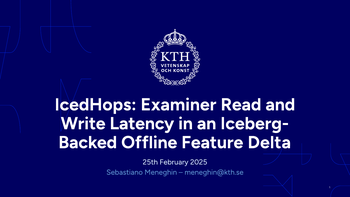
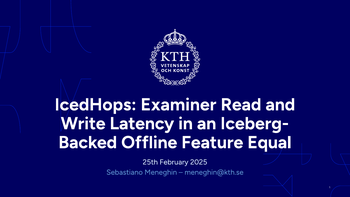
Delta: Delta -> Equal (269, 142)
